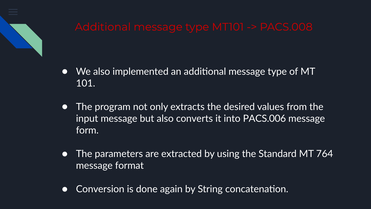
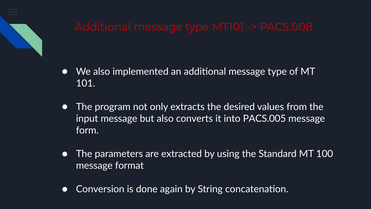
PACS.006: PACS.006 -> PACS.005 (264, 118)
764: 764 -> 100 (325, 154)
